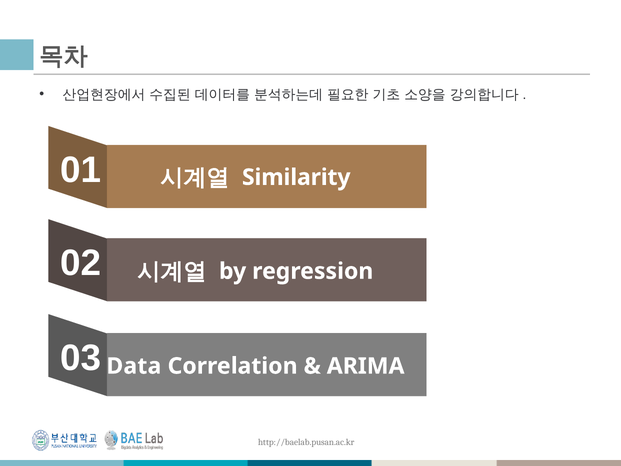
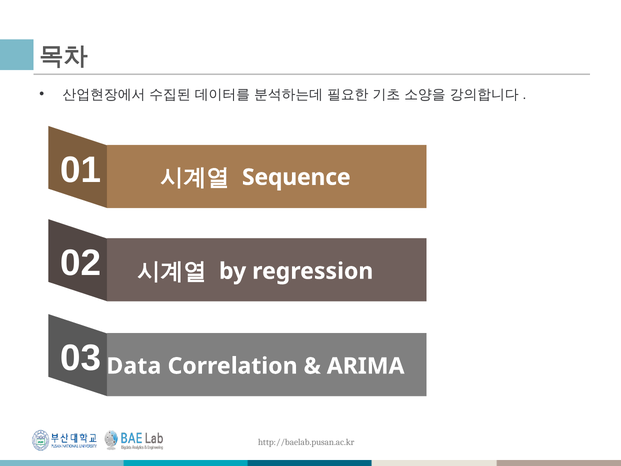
Similarity: Similarity -> Sequence (296, 177)
